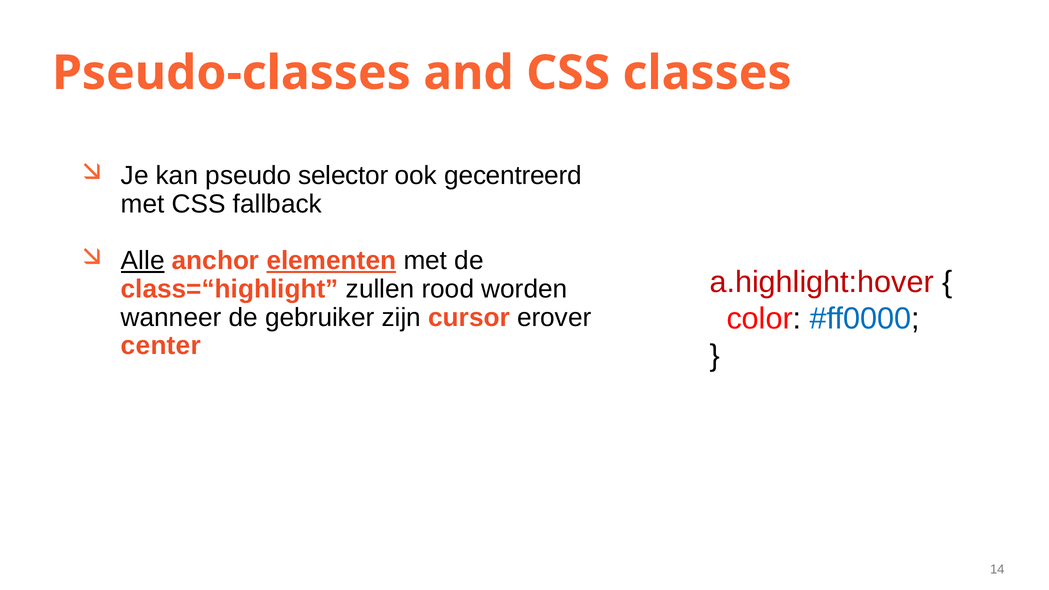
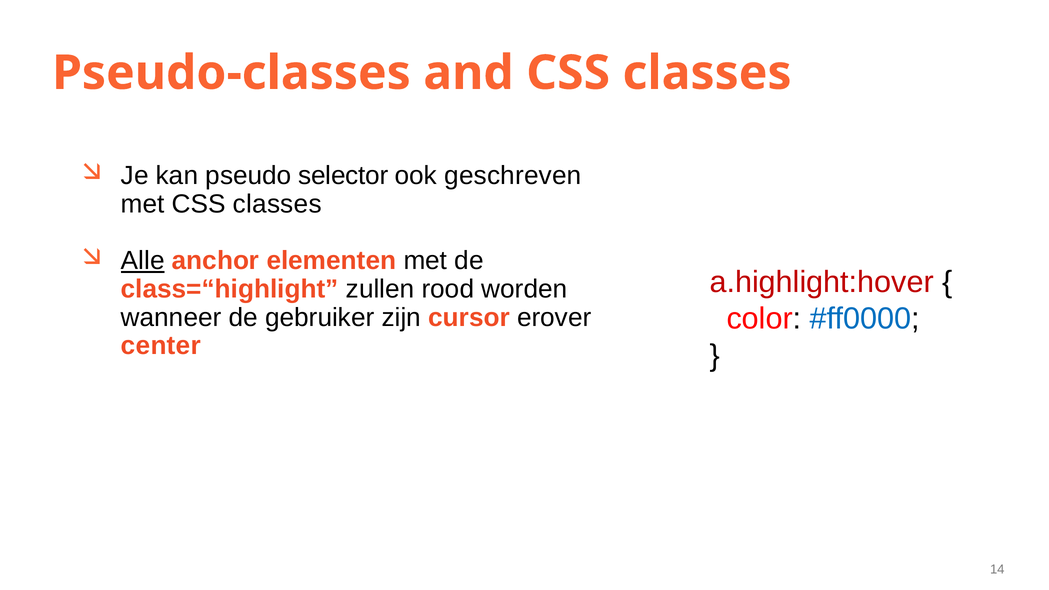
gecentreerd: gecentreerd -> geschreven (513, 176)
met CSS fallback: fallback -> classes (277, 204)
elementen underline: present -> none (331, 261)
